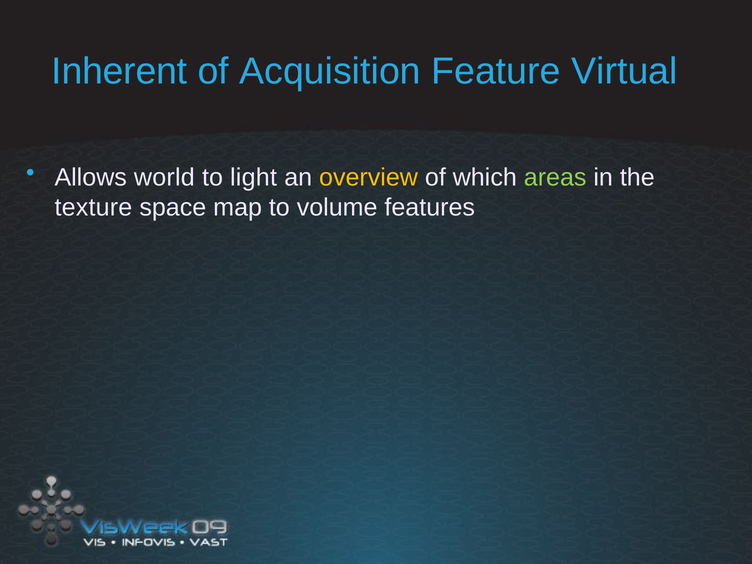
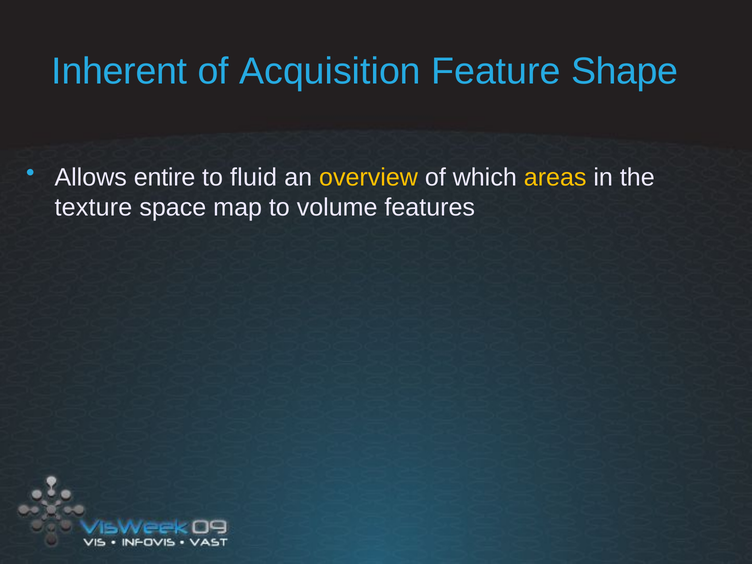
Virtual: Virtual -> Shape (625, 72)
world: world -> entire (165, 177)
light: light -> fluid (253, 177)
areas colour: light green -> yellow (555, 177)
